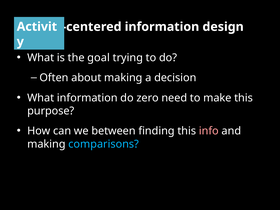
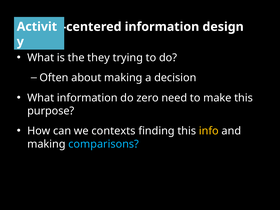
goal: goal -> they (99, 58)
between: between -> contexts (113, 131)
info colour: pink -> yellow (209, 131)
